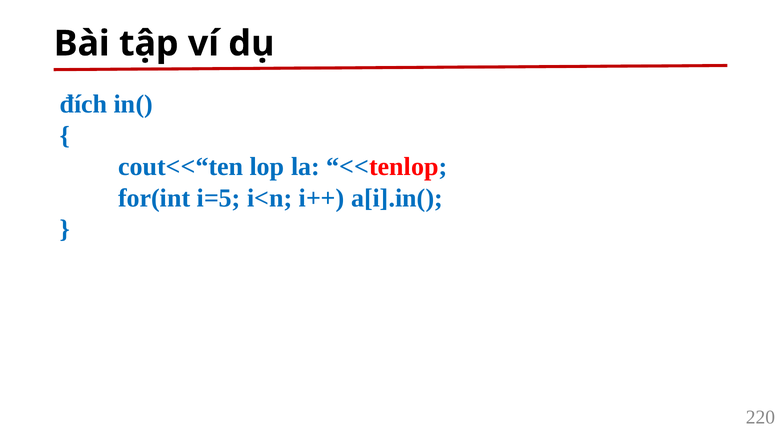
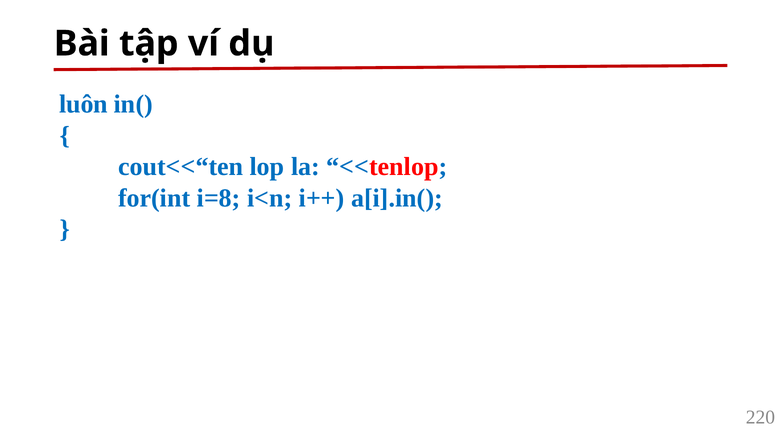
đích: đích -> luôn (84, 104)
i=5: i=5 -> i=8 (219, 198)
